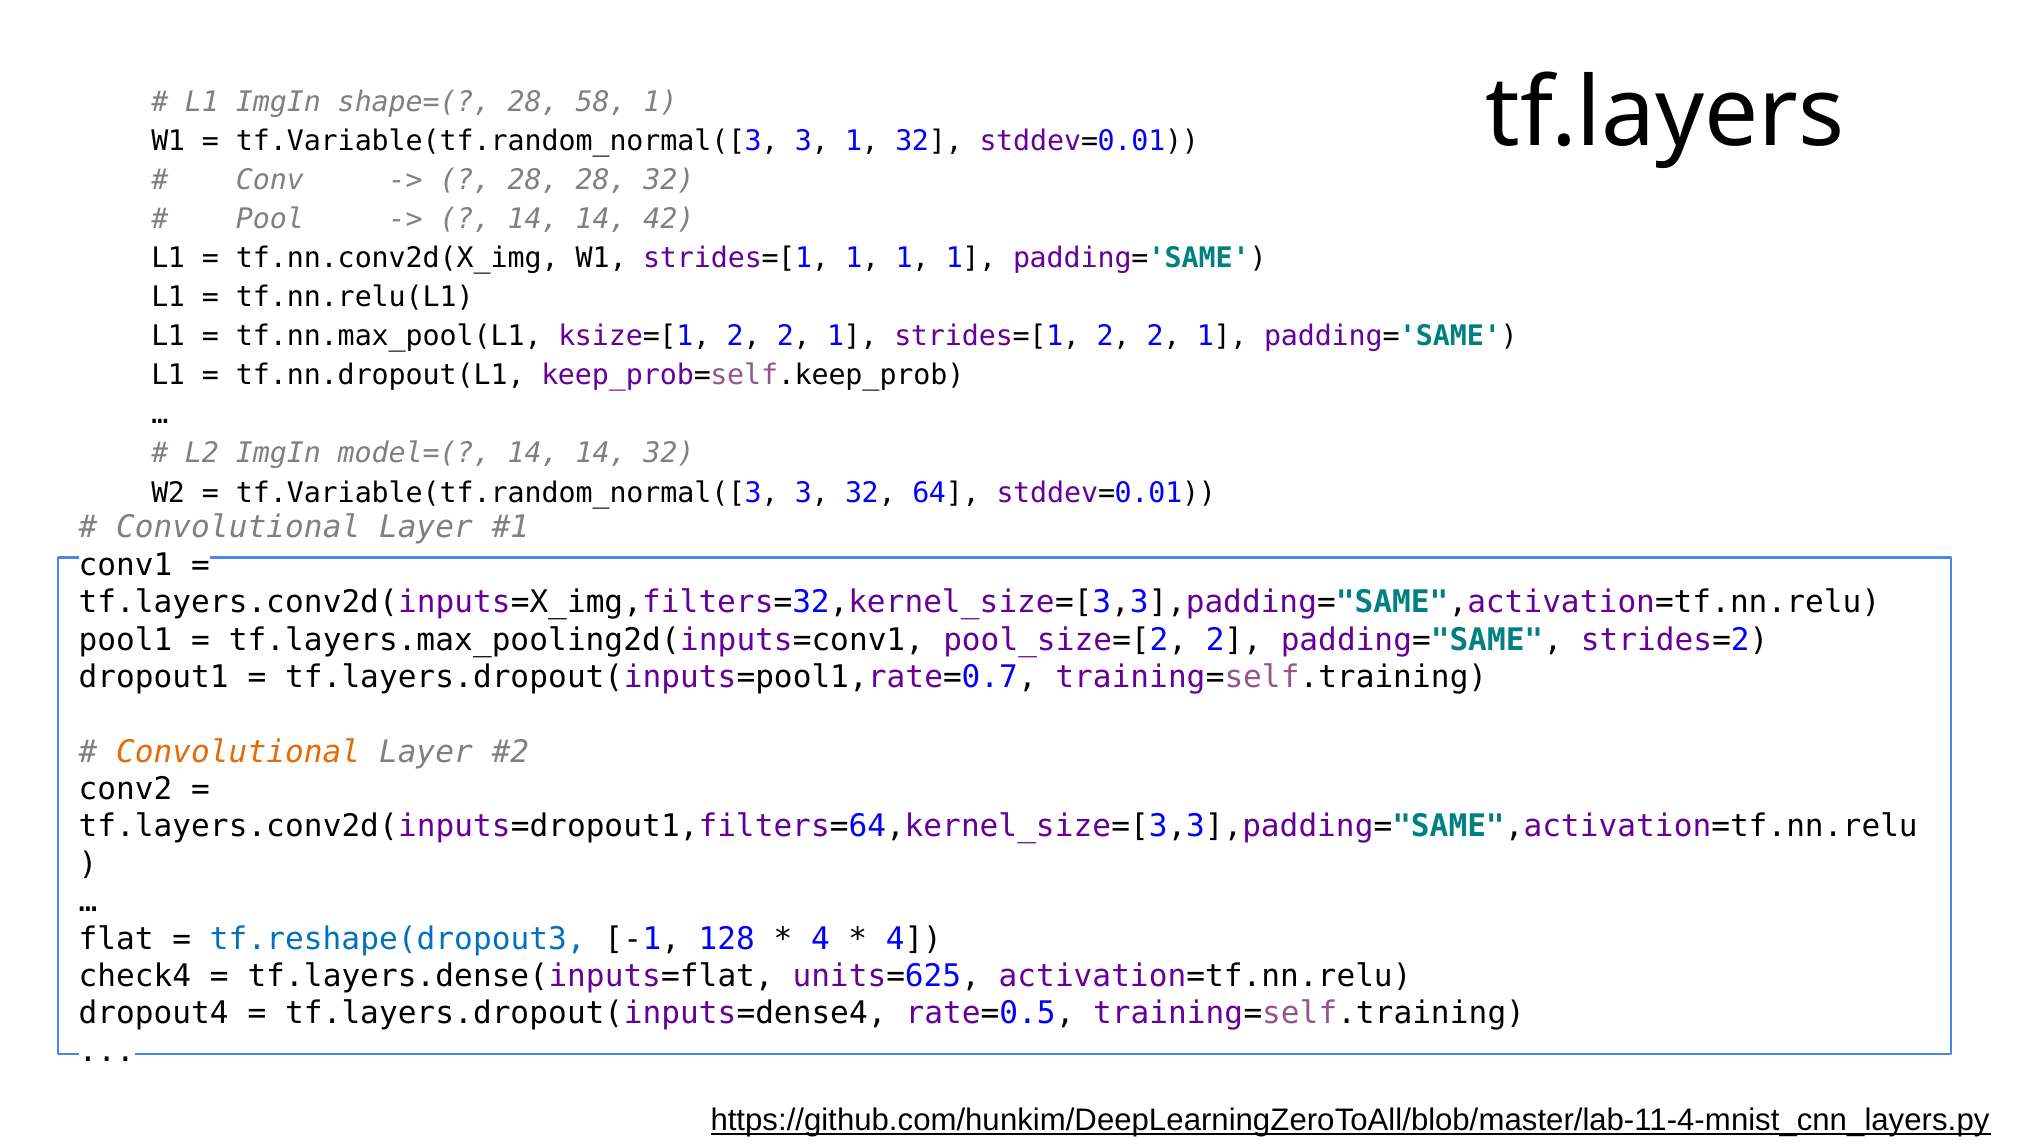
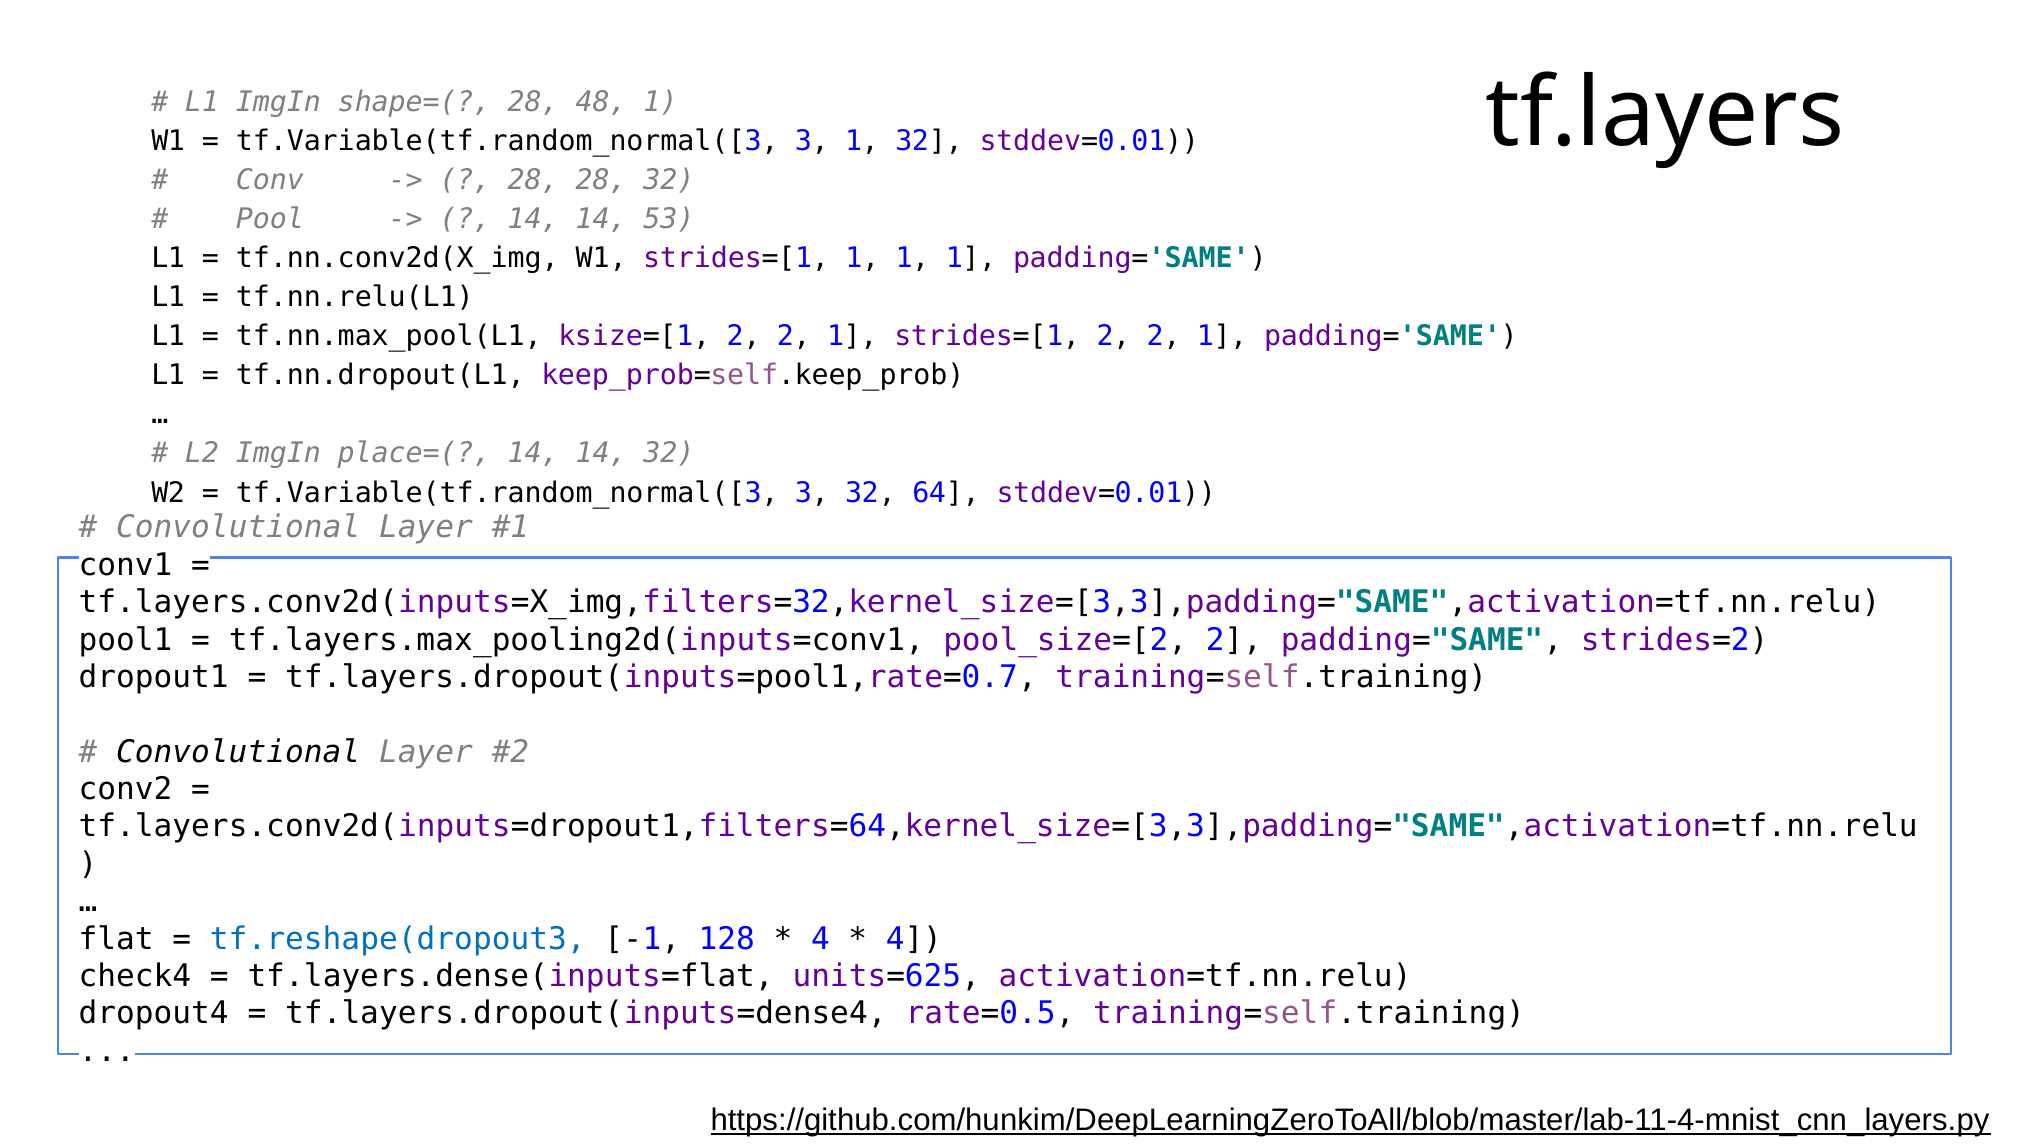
58: 58 -> 48 (601, 102)
42: 42 -> 53 (669, 219)
model=(: model=( -> place=( (414, 454)
Convolutional colour: orange -> black (238, 752)
